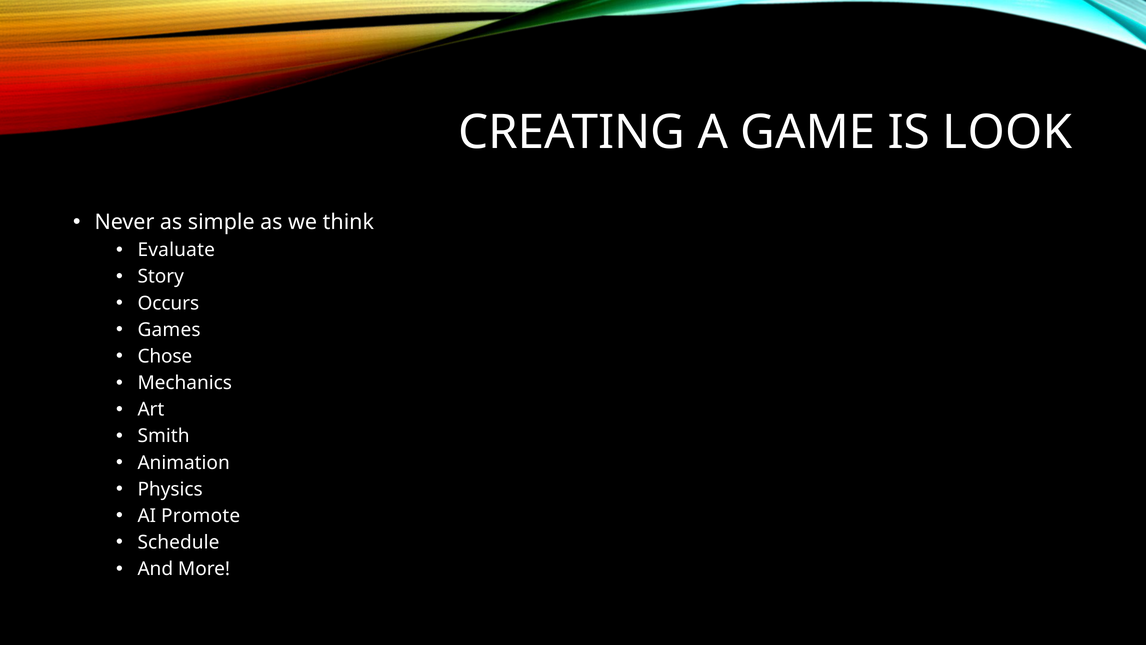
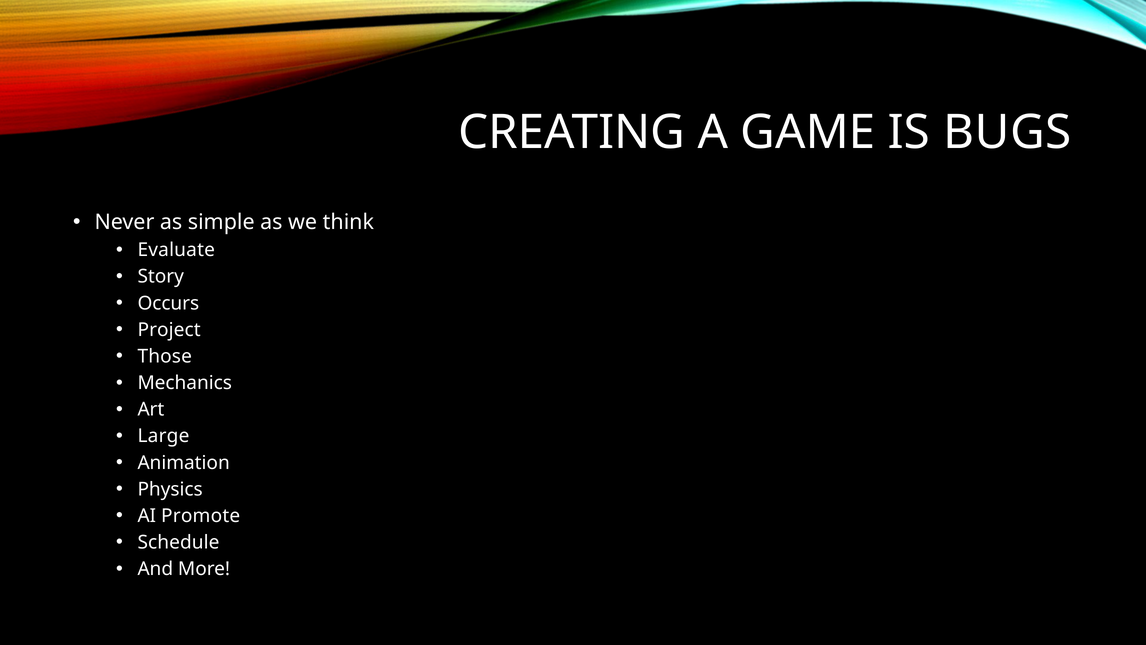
LOOK: LOOK -> BUGS (1007, 132)
Games: Games -> Project (169, 330)
Chose: Chose -> Those (165, 356)
Smith: Smith -> Large (163, 436)
